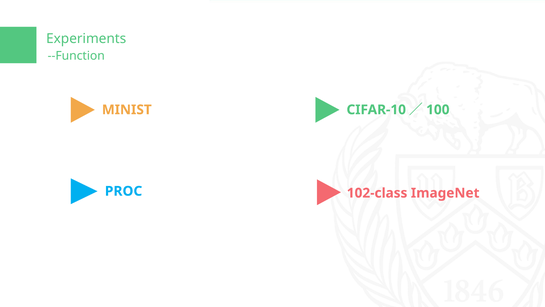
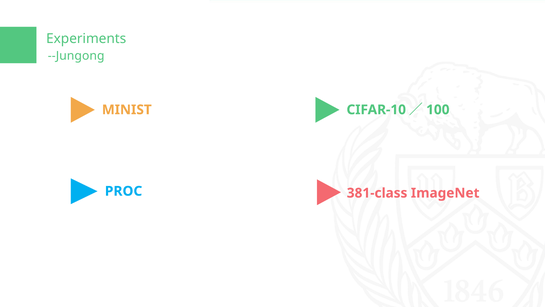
--Function: --Function -> --Jungong (76, 56)
102-class: 102-class -> 381-class (377, 193)
